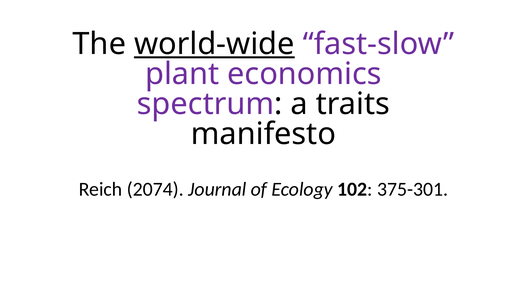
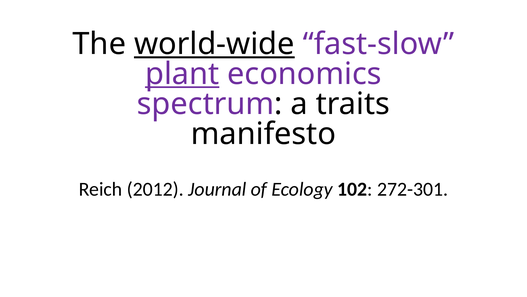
plant underline: none -> present (182, 74)
2074: 2074 -> 2012 (155, 189)
375-301: 375-301 -> 272-301 (413, 189)
